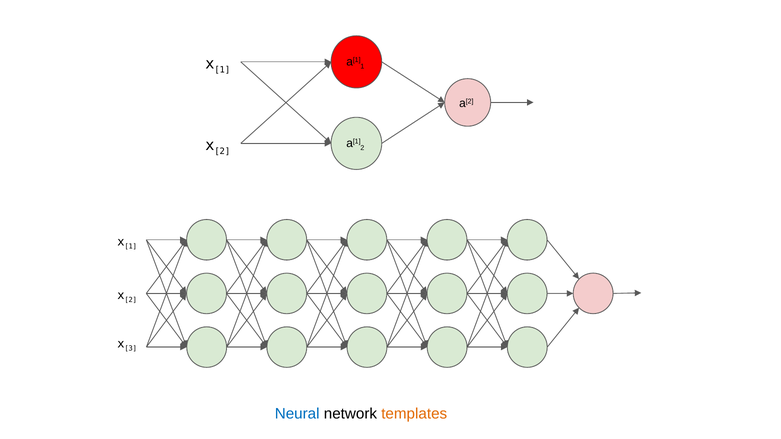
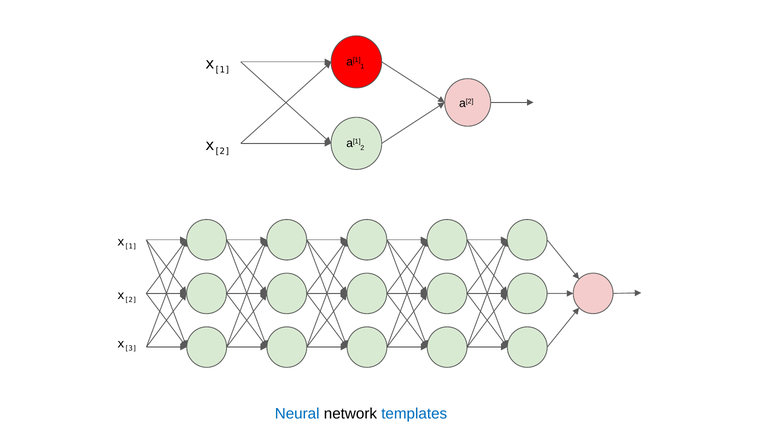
templates colour: orange -> blue (414, 414)
